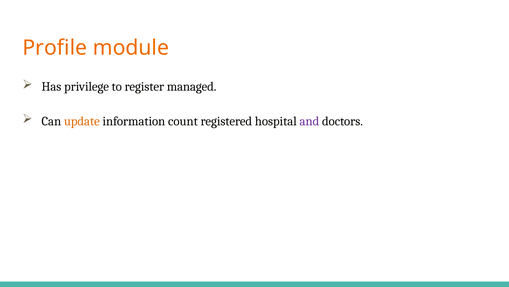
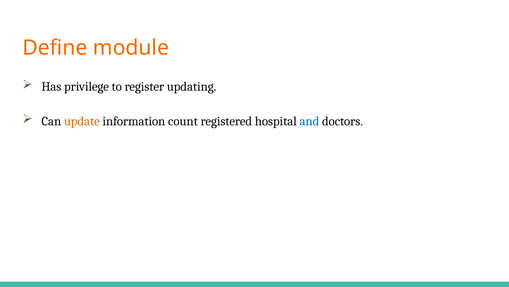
Profile: Profile -> Define (55, 48)
managed: managed -> updating (192, 86)
and colour: purple -> blue (309, 121)
